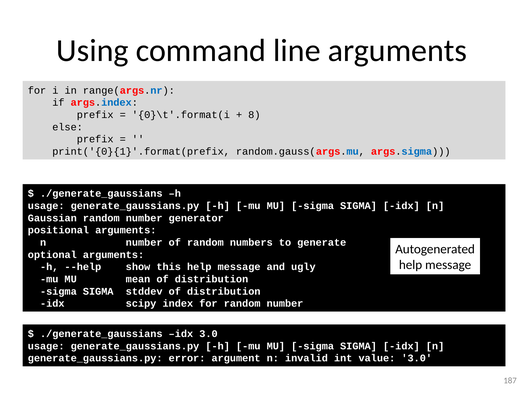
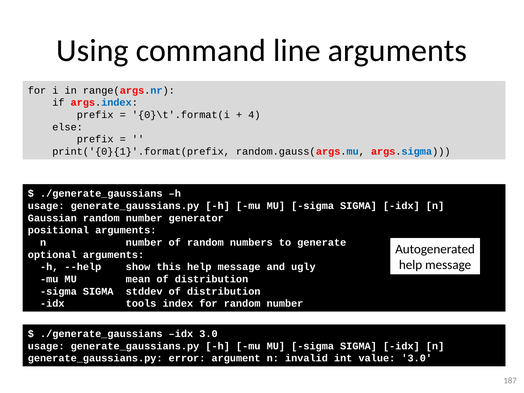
8: 8 -> 4 (254, 115)
scipy: scipy -> tools (141, 304)
